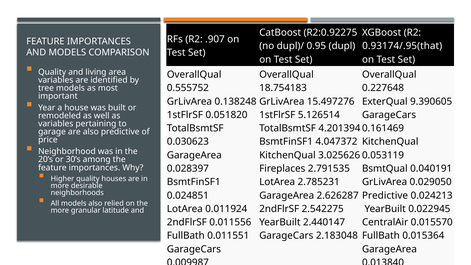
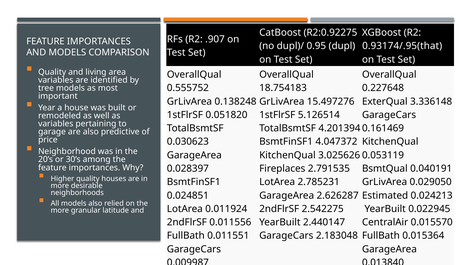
9.390605: 9.390605 -> 3.336148 (431, 101)
Predictive: Predictive -> Estimated (385, 195)
